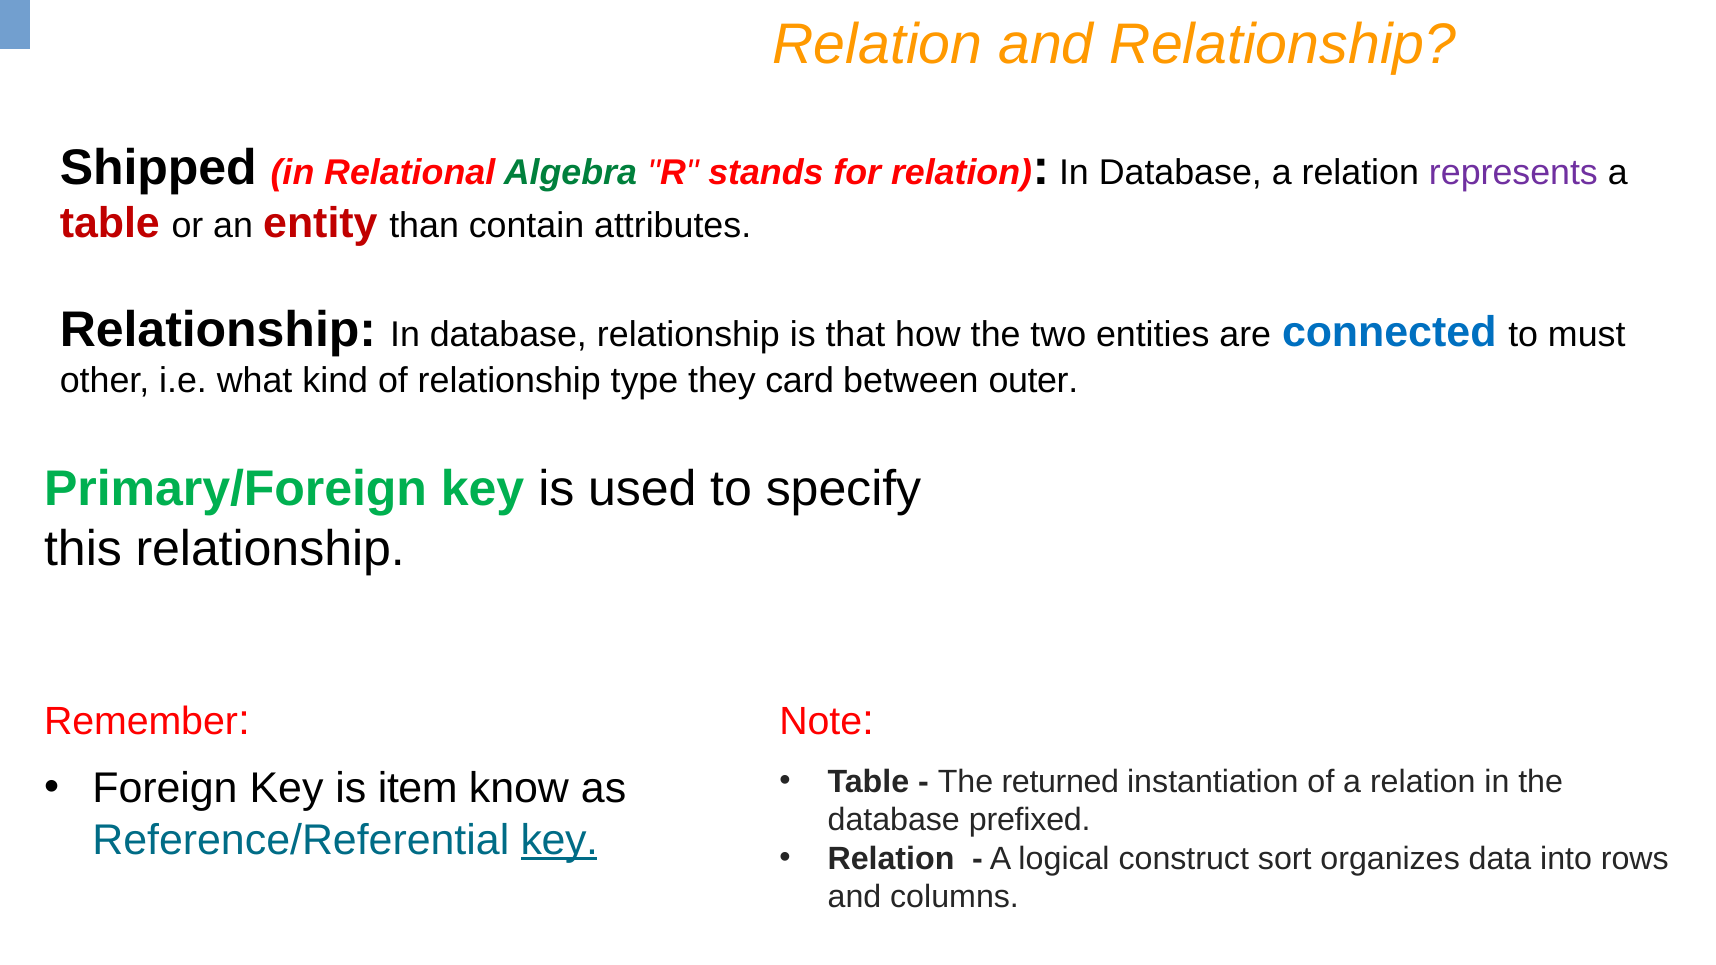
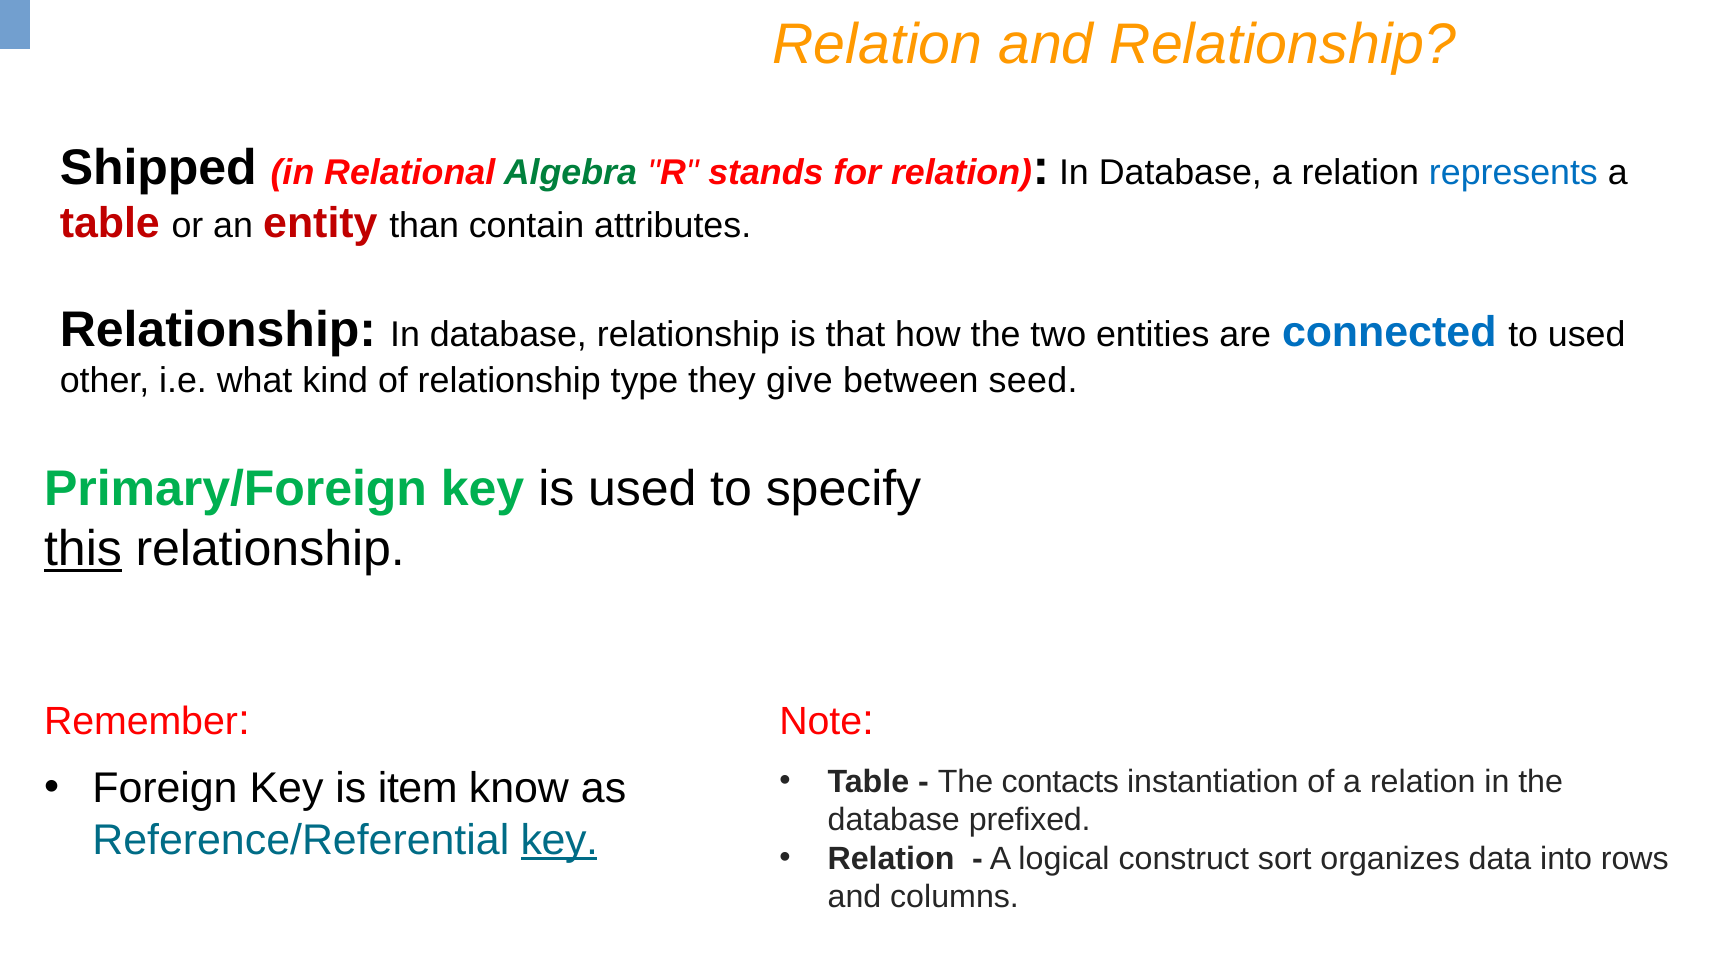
represents colour: purple -> blue (1513, 173)
to must: must -> used (1587, 335)
card: card -> give (799, 380)
outer: outer -> seed (1033, 380)
this underline: none -> present (83, 550)
returned: returned -> contacts (1060, 782)
